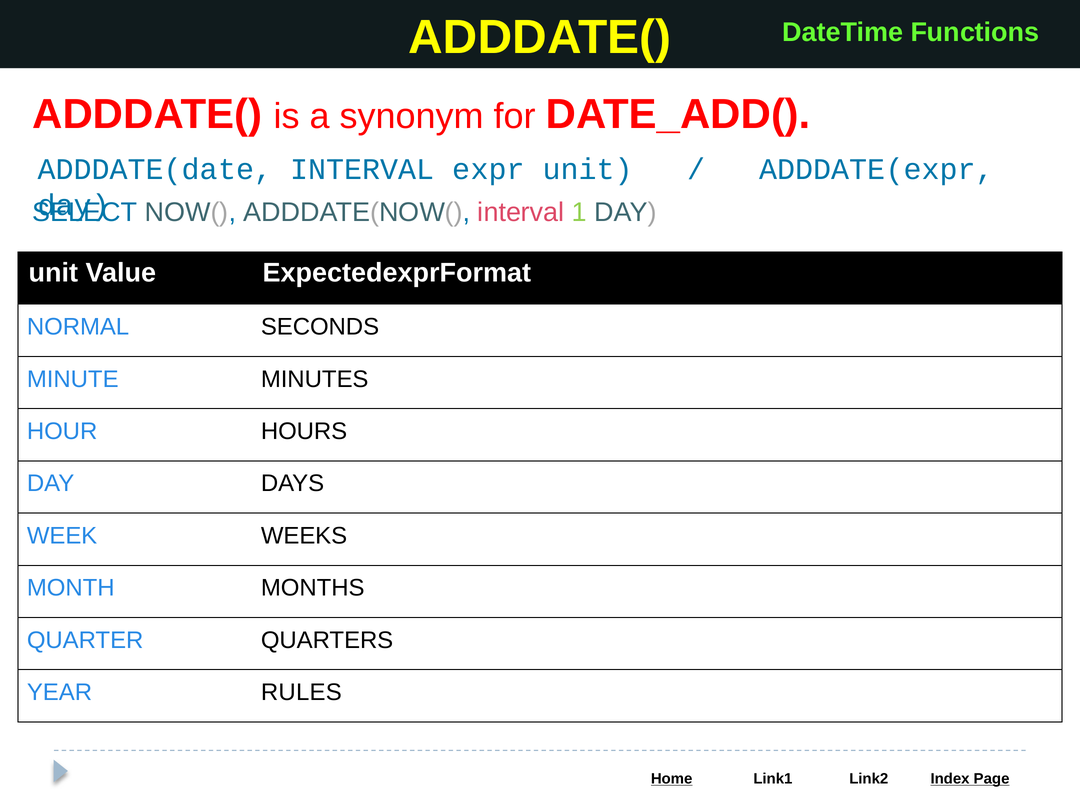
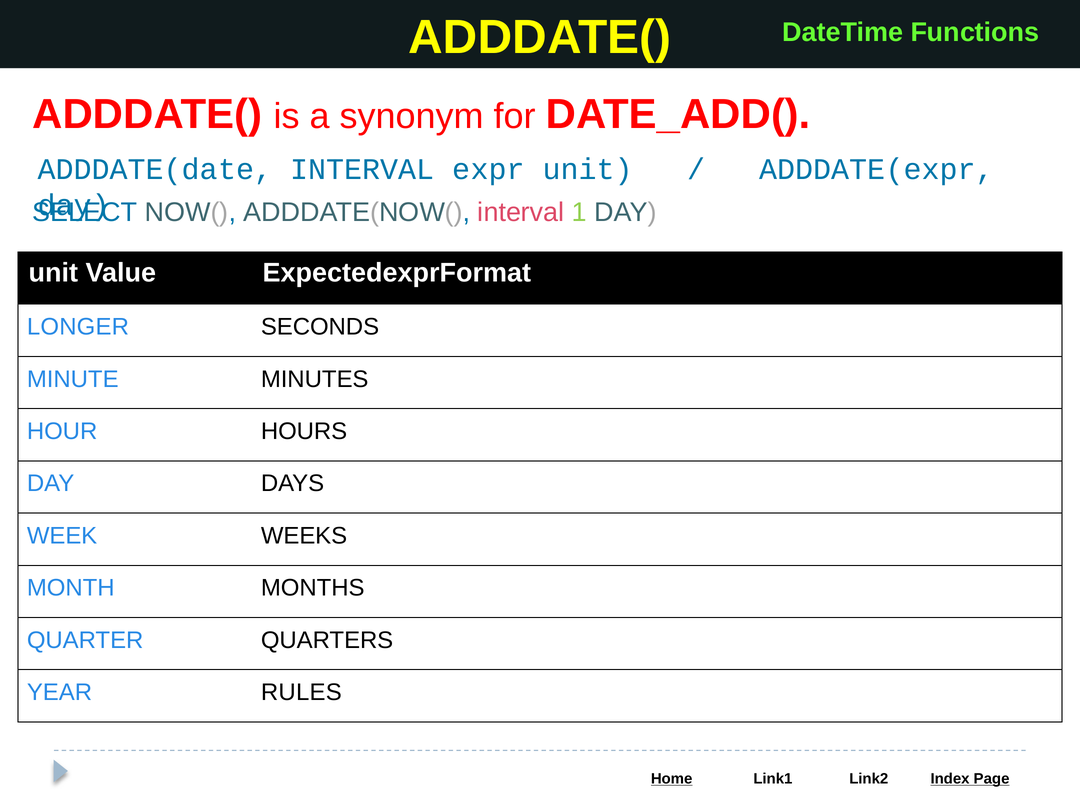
NORMAL: NORMAL -> LONGER (78, 327)
